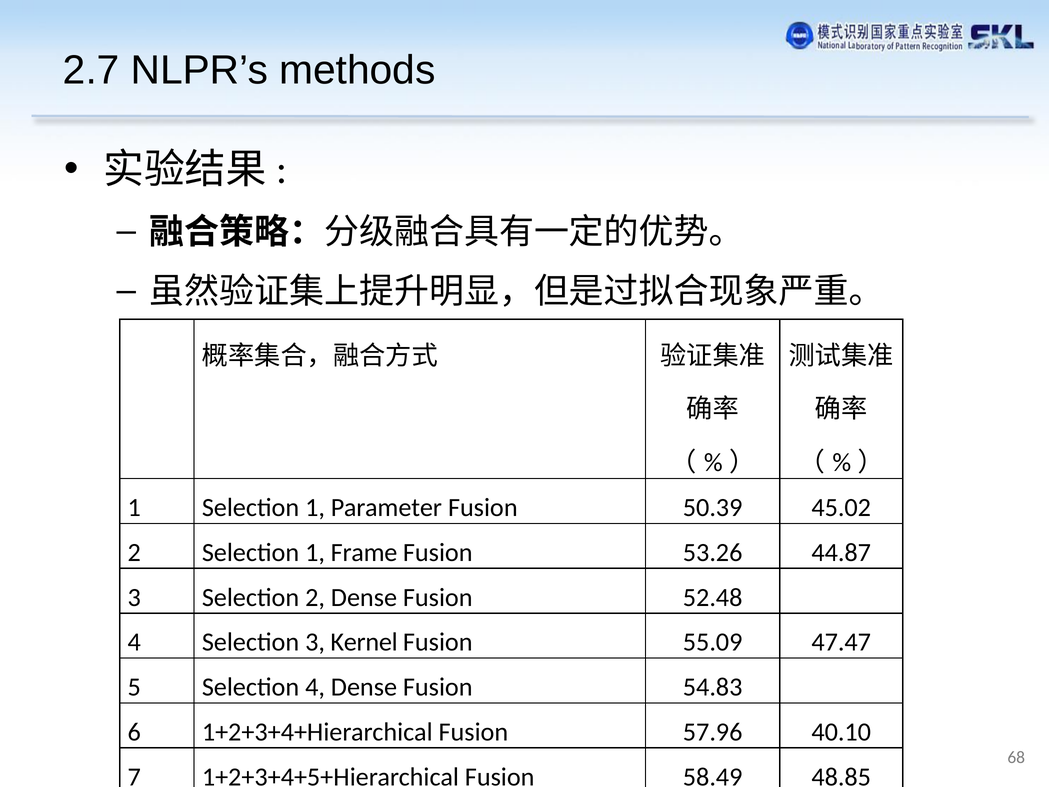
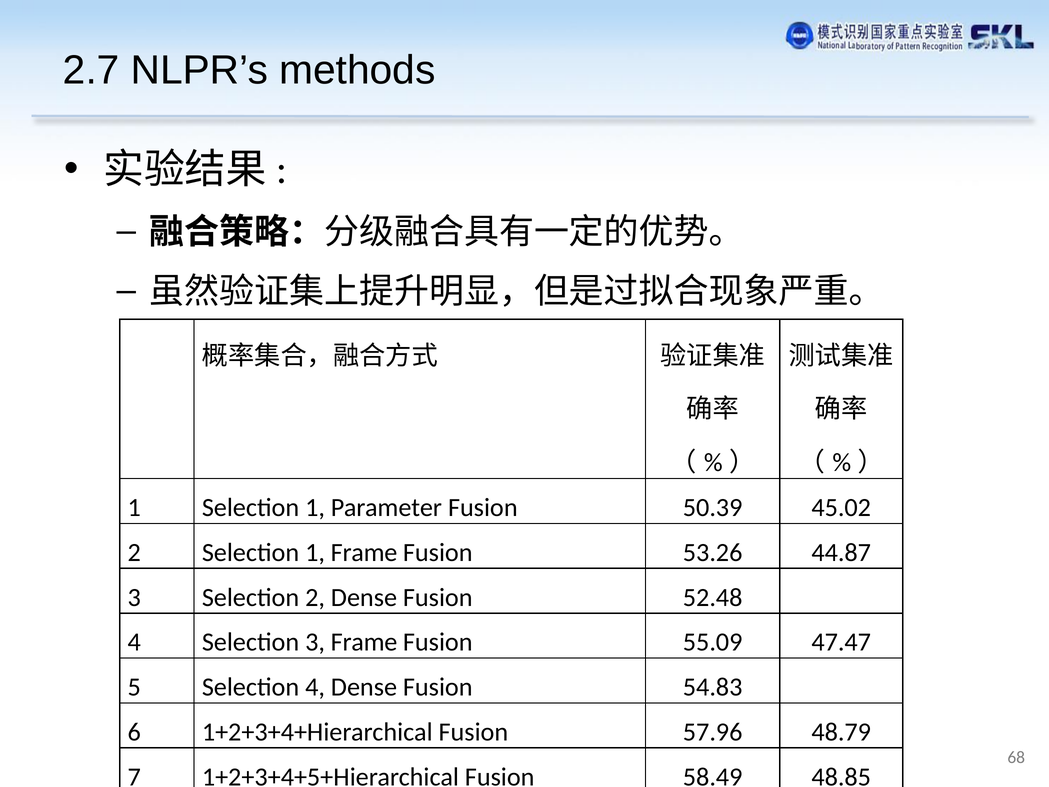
3 Kernel: Kernel -> Frame (364, 642)
40.10: 40.10 -> 48.79 (841, 732)
